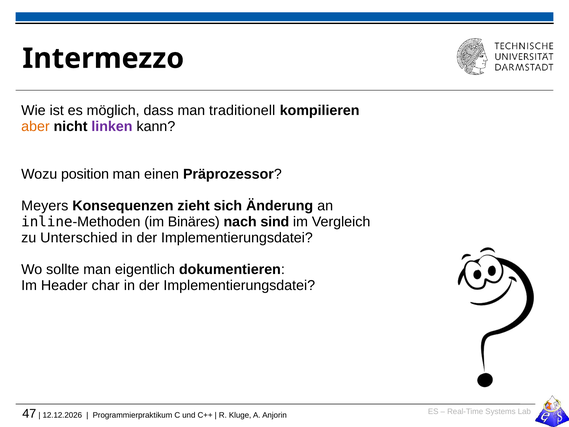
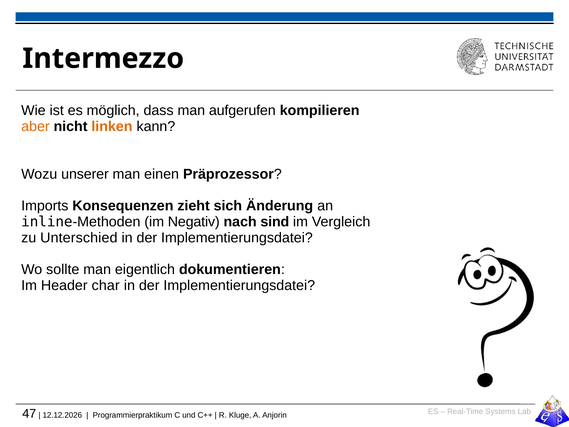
traditionell: traditionell -> aufgerufen (242, 110)
linken colour: purple -> orange (112, 126)
position: position -> unserer (85, 174)
Meyers: Meyers -> Imports (45, 206)
Binäres: Binäres -> Negativ (194, 222)
